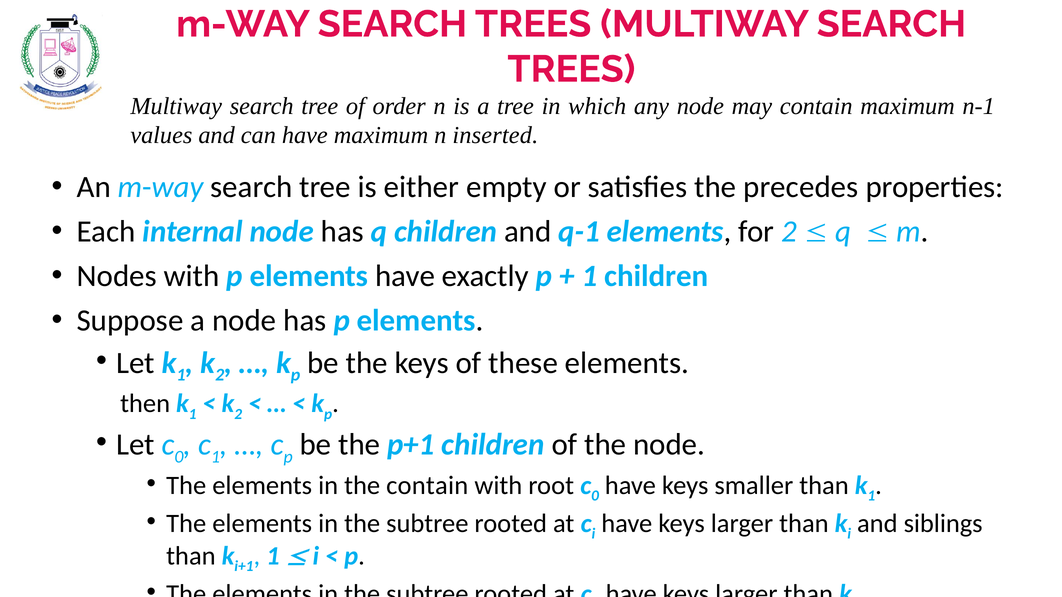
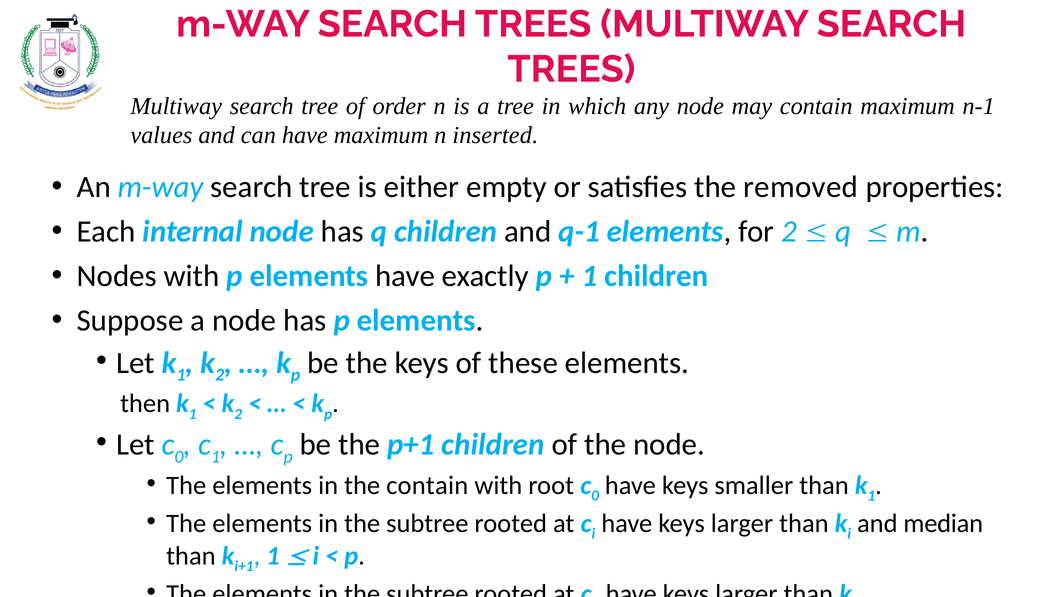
precedes: precedes -> removed (801, 187)
siblings: siblings -> median (943, 524)
